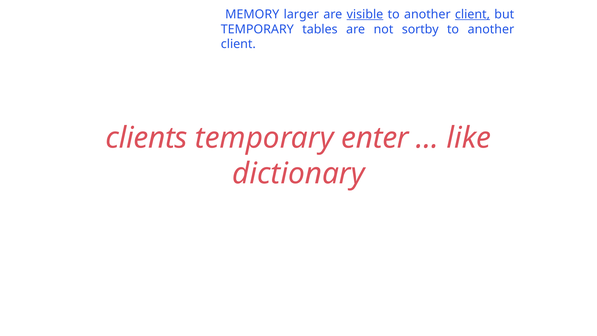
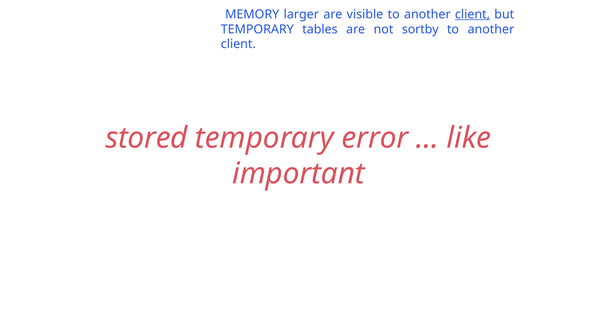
visible underline: present -> none (365, 14)
clients: clients -> stored (147, 138)
enter: enter -> error (375, 138)
dictionary: dictionary -> important (298, 174)
